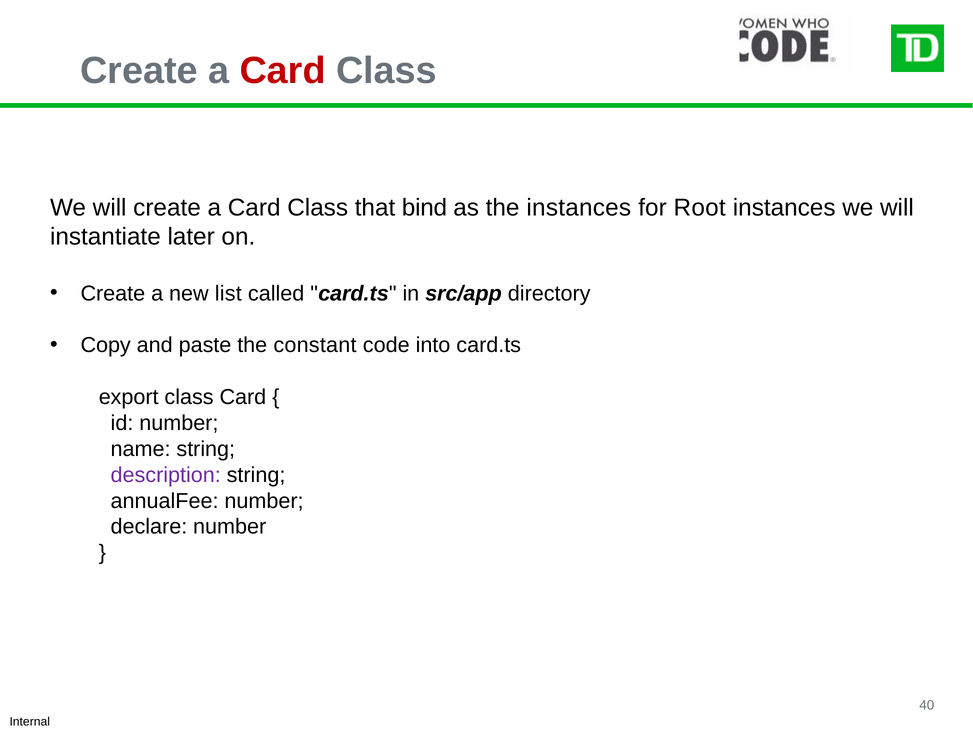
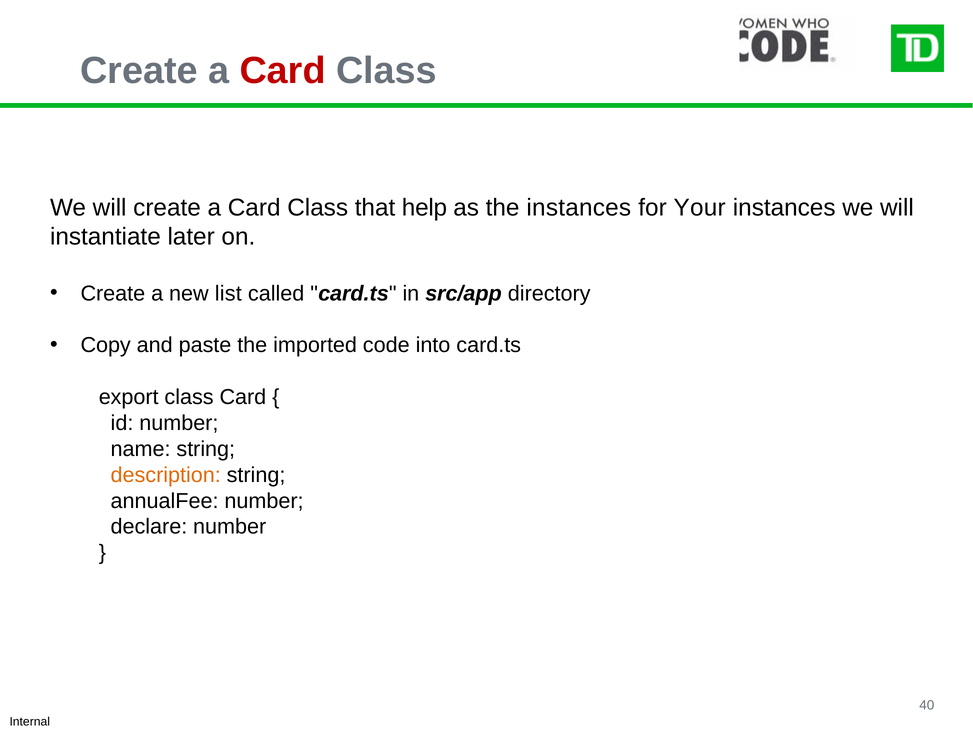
bind: bind -> help (424, 208)
Root: Root -> Your (700, 208)
constant: constant -> imported (315, 345)
description colour: purple -> orange (166, 475)
